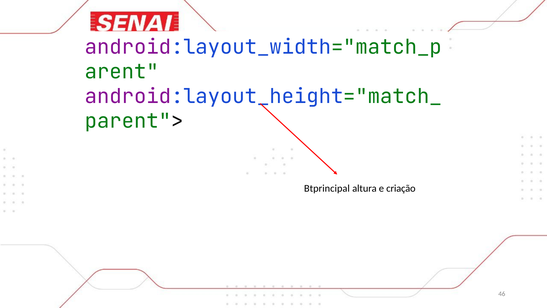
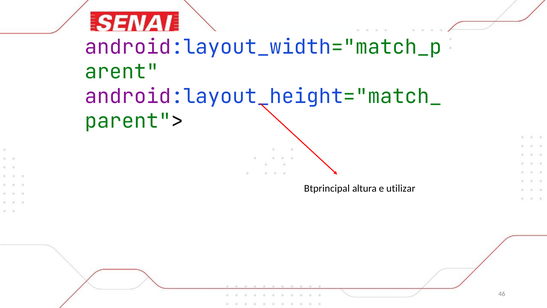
criação: criação -> utilizar (401, 188)
